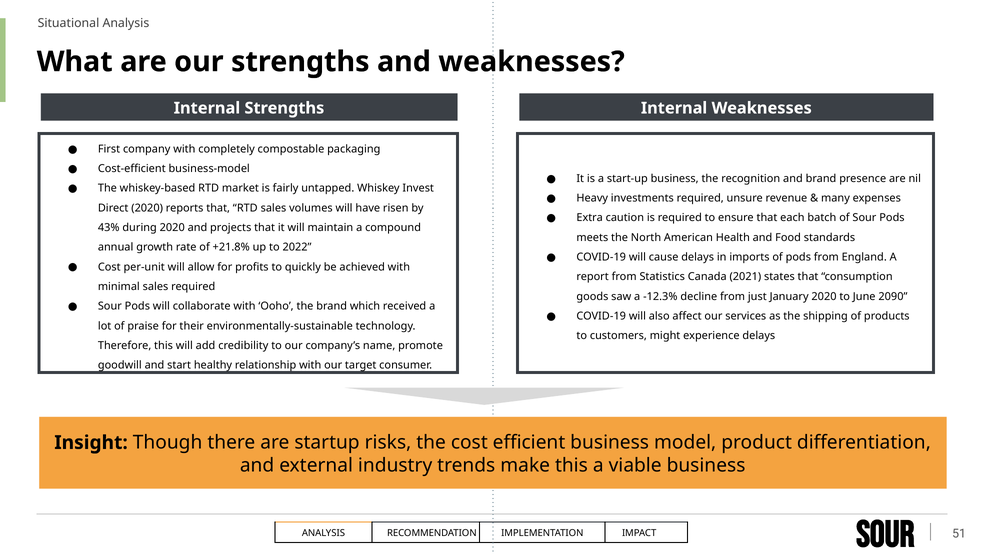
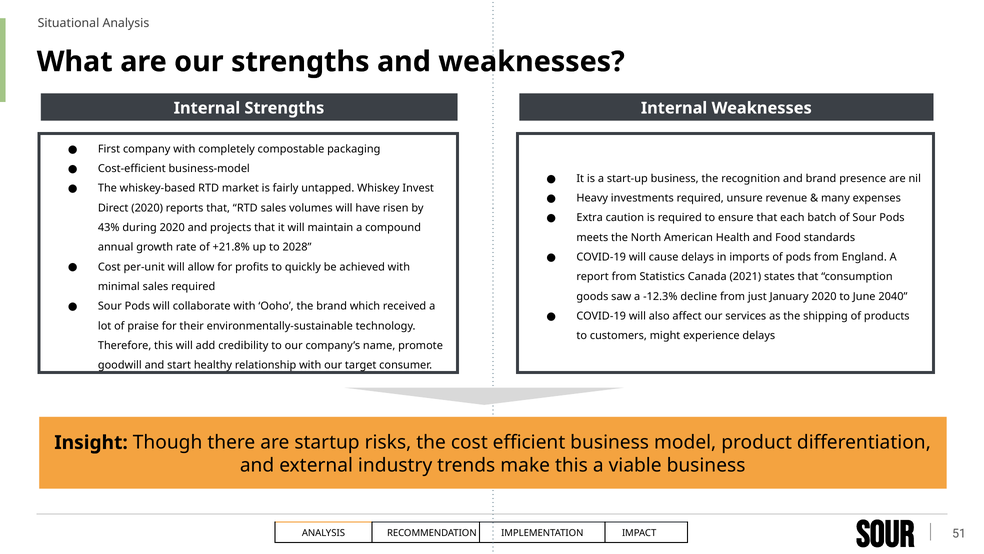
2022: 2022 -> 2028 (297, 247)
2090: 2090 -> 2040 (893, 296)
